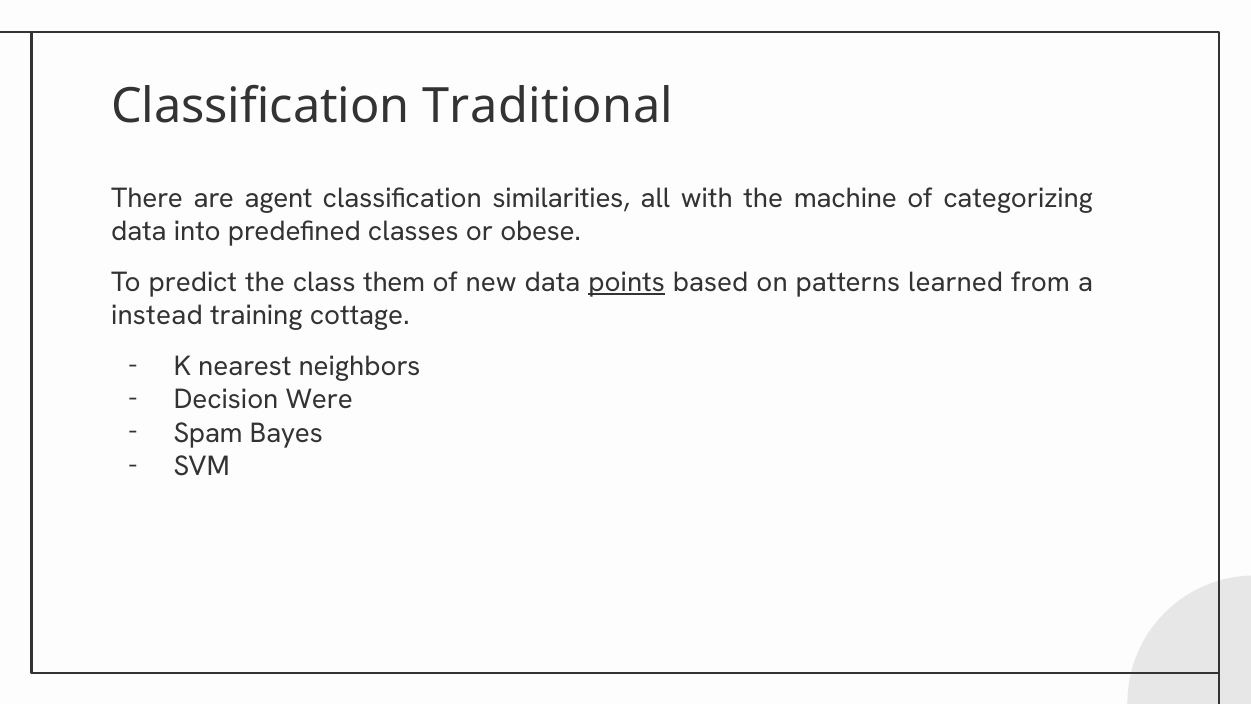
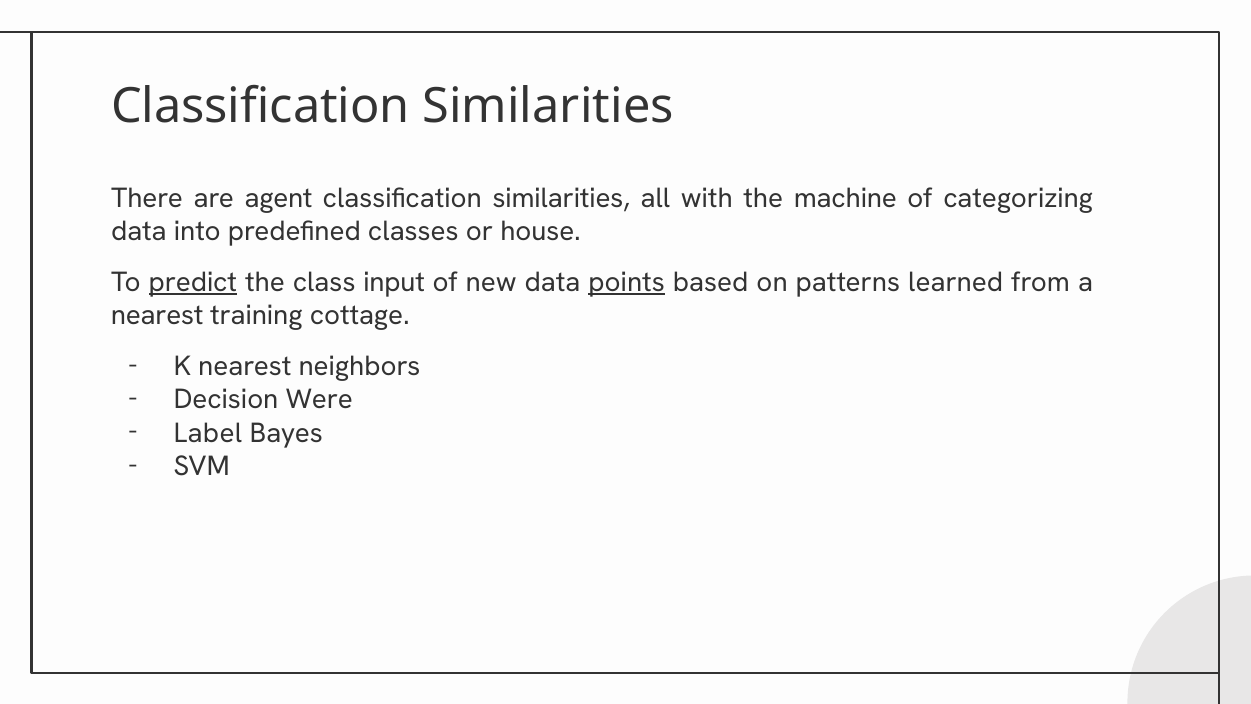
Traditional: Traditional -> Similarities (548, 106)
obese: obese -> house (541, 231)
predict underline: none -> present (193, 282)
them: them -> input (394, 282)
instead: instead -> nearest (157, 316)
Spam: Spam -> Label (208, 433)
